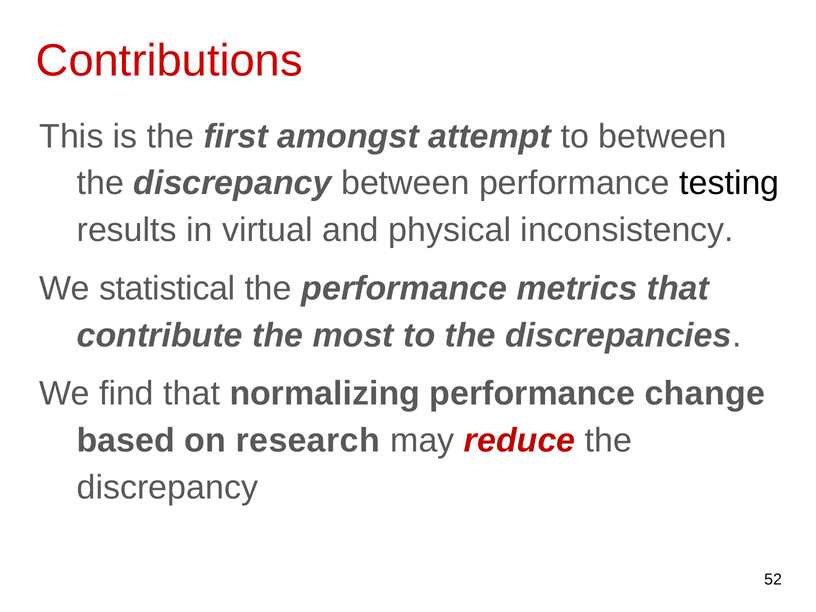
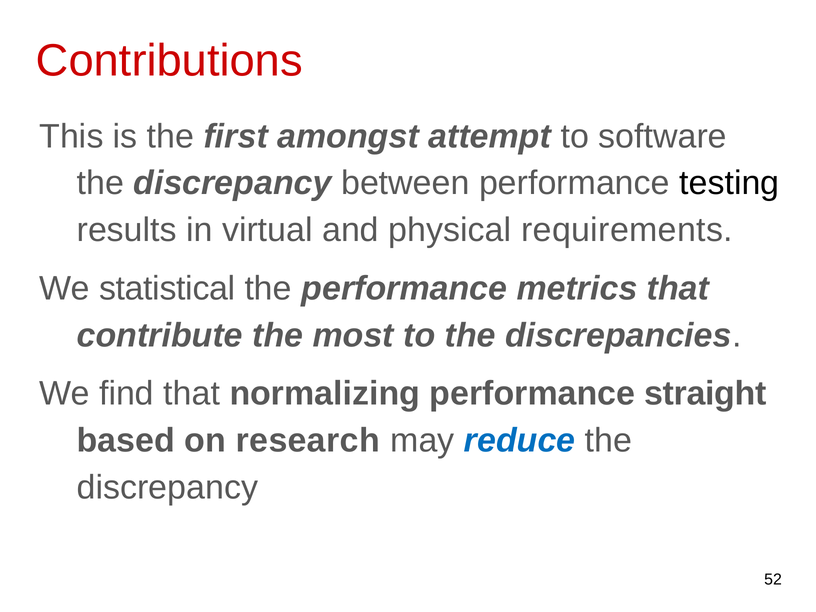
to between: between -> software (663, 136)
inconsistency: inconsistency -> requirements (627, 230)
change: change -> straight (705, 394)
reduce colour: red -> blue (520, 440)
